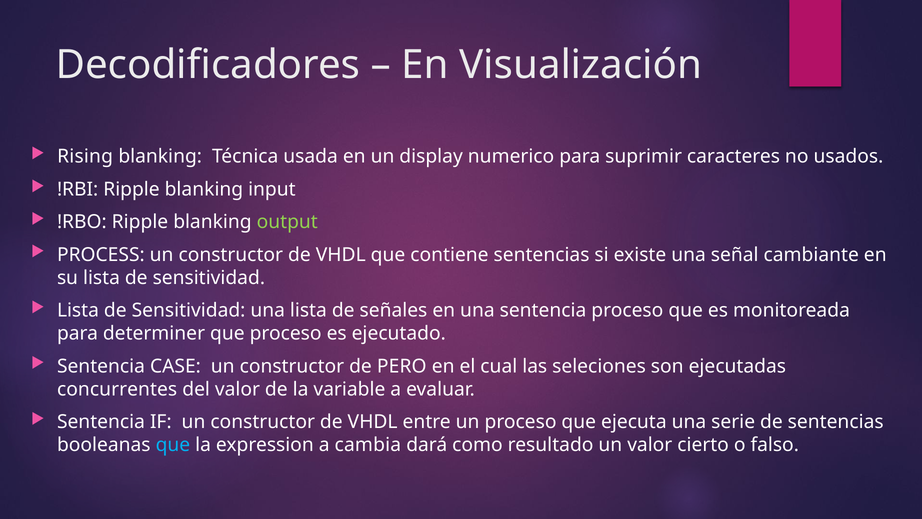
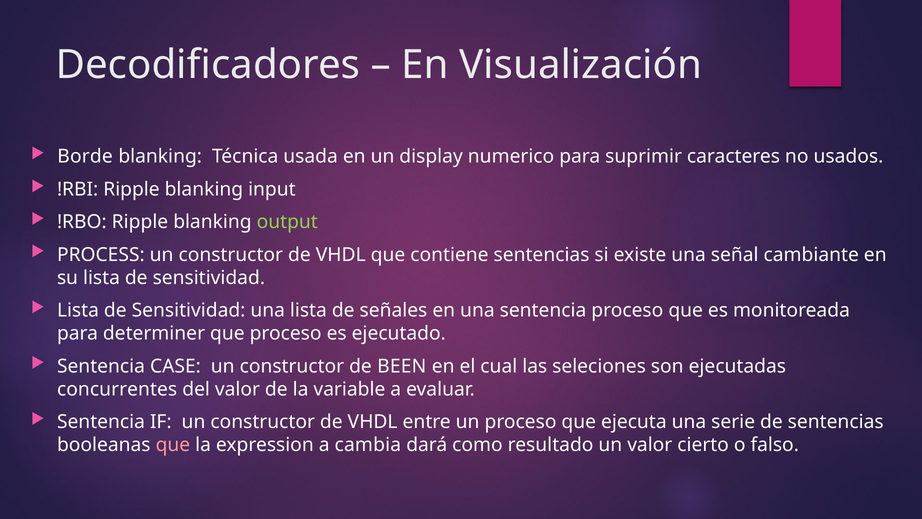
Rising: Rising -> Borde (85, 156)
PERO: PERO -> BEEN (402, 366)
que colour: light blue -> pink (173, 445)
